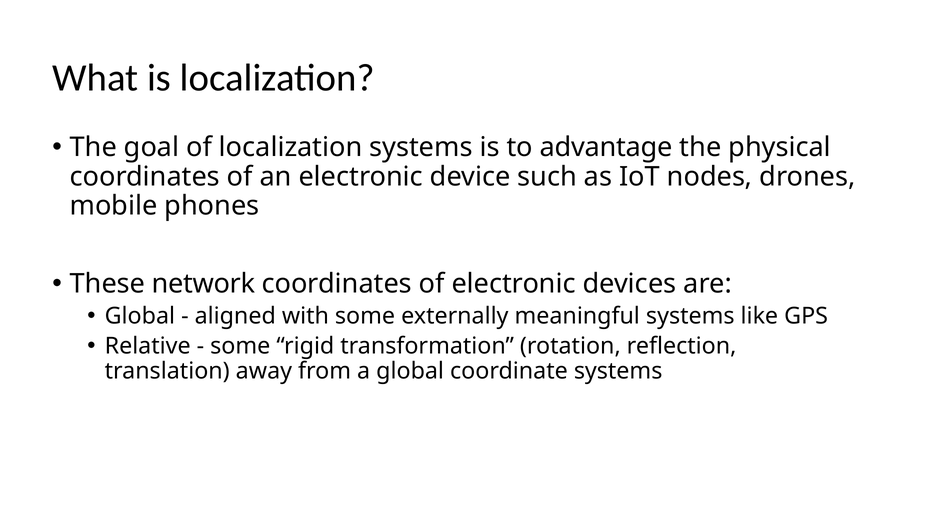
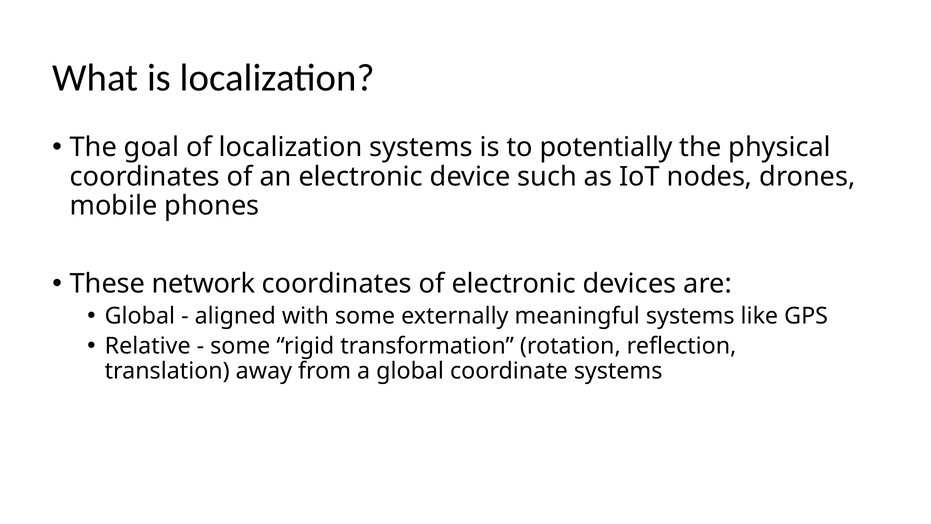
advantage: advantage -> potentially (606, 147)
